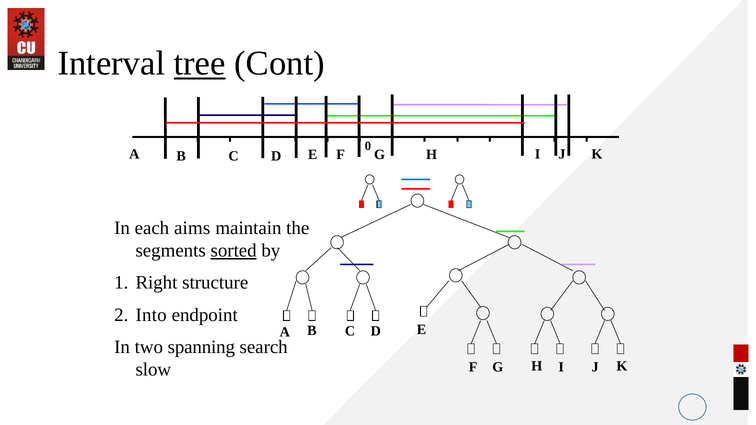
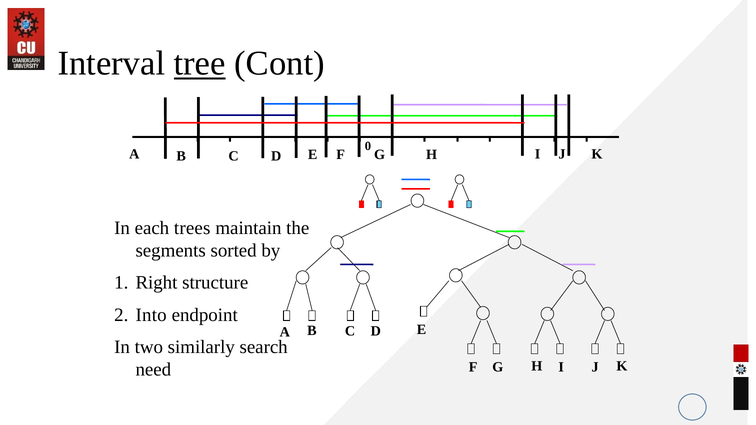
aims: aims -> trees (192, 228)
sorted underline: present -> none (234, 251)
spanning: spanning -> similarly (201, 347)
slow: slow -> need (153, 370)
